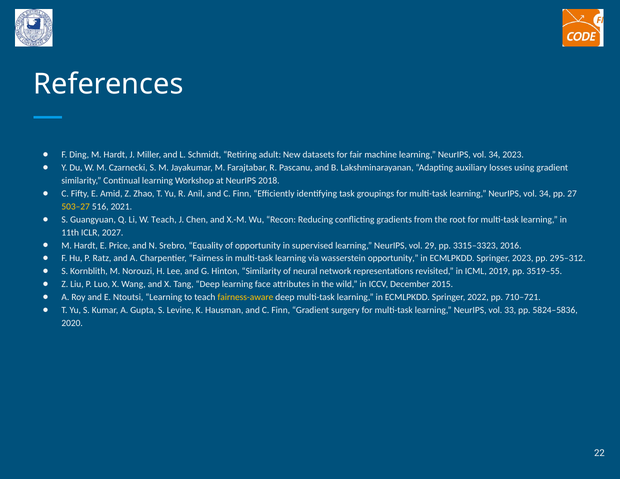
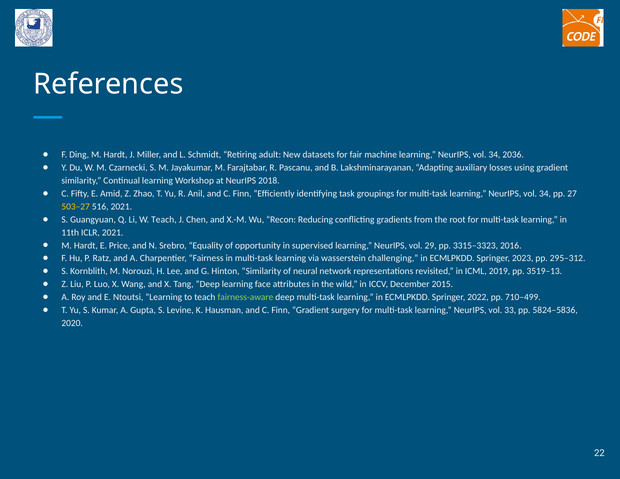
34 2023: 2023 -> 2036 (513, 155)
ICLR 2027: 2027 -> 2021 (113, 232)
wasserstein opportunity: opportunity -> challenging (393, 258)
3519–55: 3519–55 -> 3519–13 (544, 271)
fairness-aware colour: yellow -> light green (245, 297)
710–721: 710–721 -> 710–499 (523, 297)
